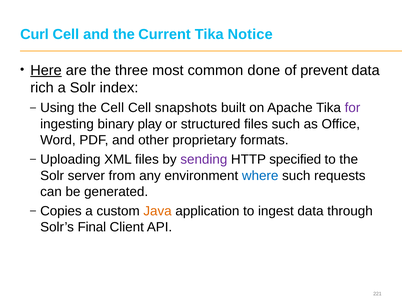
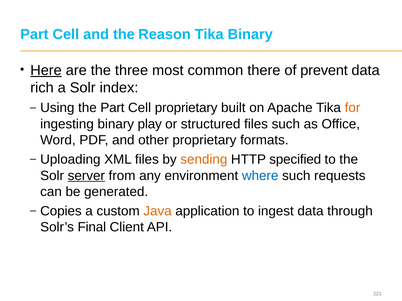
Curl: Curl -> Part (34, 34)
Current: Current -> Reason (165, 34)
Tika Notice: Notice -> Binary (250, 34)
done: done -> there (264, 70)
the Cell: Cell -> Part (112, 108)
Cell snapshots: snapshots -> proprietary (186, 108)
for colour: purple -> orange (352, 108)
sending colour: purple -> orange (204, 160)
server underline: none -> present (86, 176)
